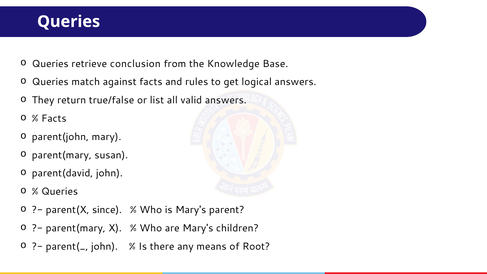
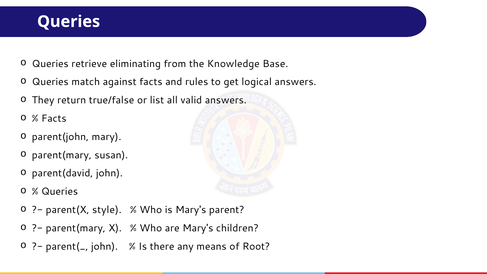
conclusion: conclusion -> eliminating (135, 64)
since: since -> style (107, 210)
